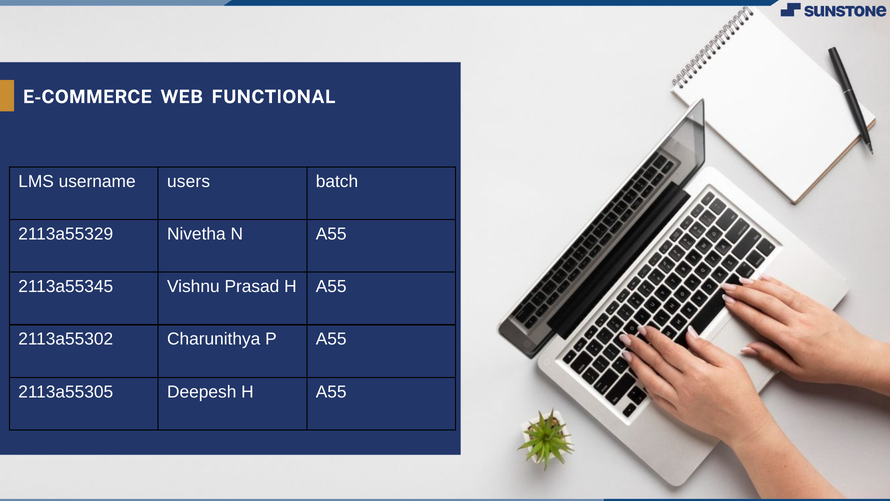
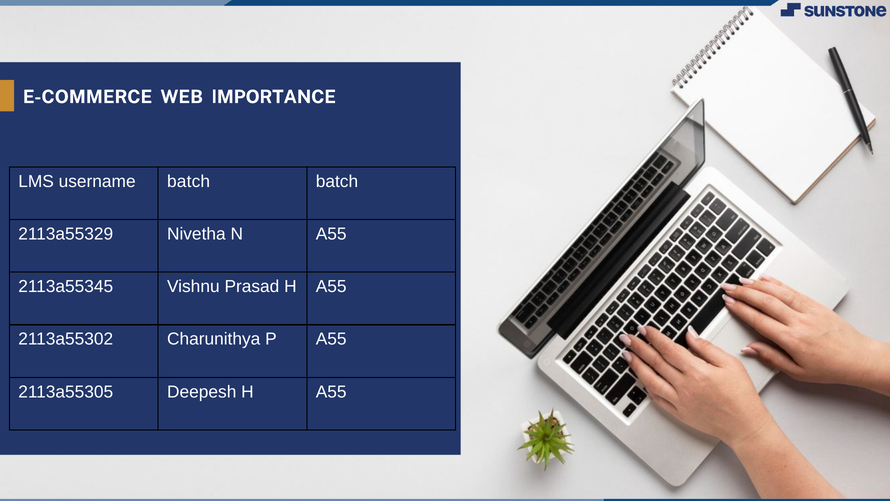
FUNCTIONAL: FUNCTIONAL -> IMPORTANCE (274, 97)
username users: users -> batch (189, 181)
